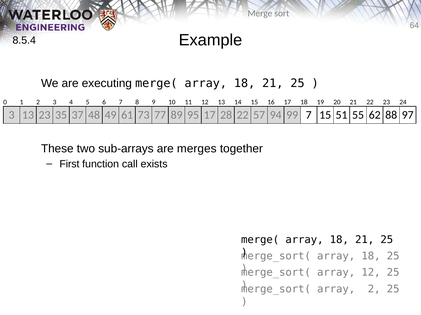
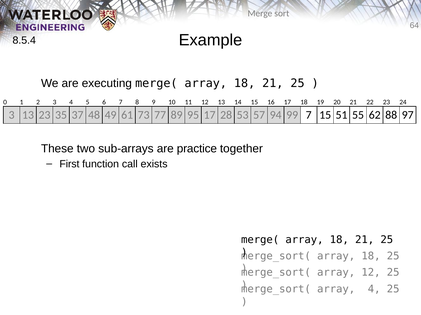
28 22: 22 -> 53 (243, 115)
merges: merges -> practice (197, 149)
array 2: 2 -> 4 (374, 290)
